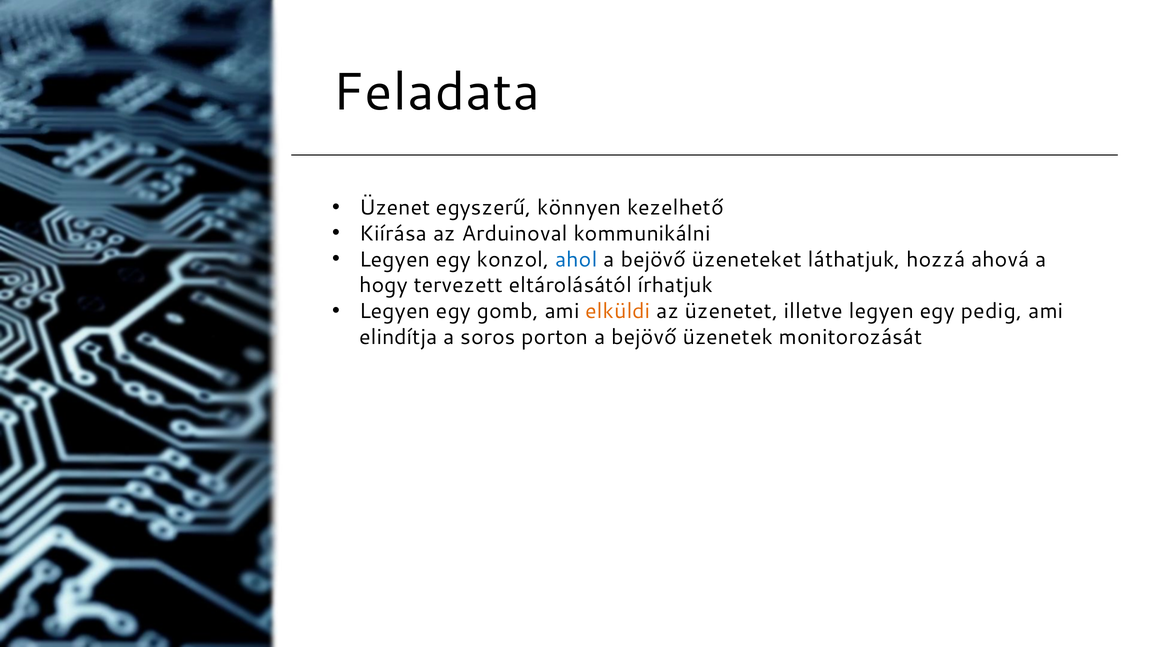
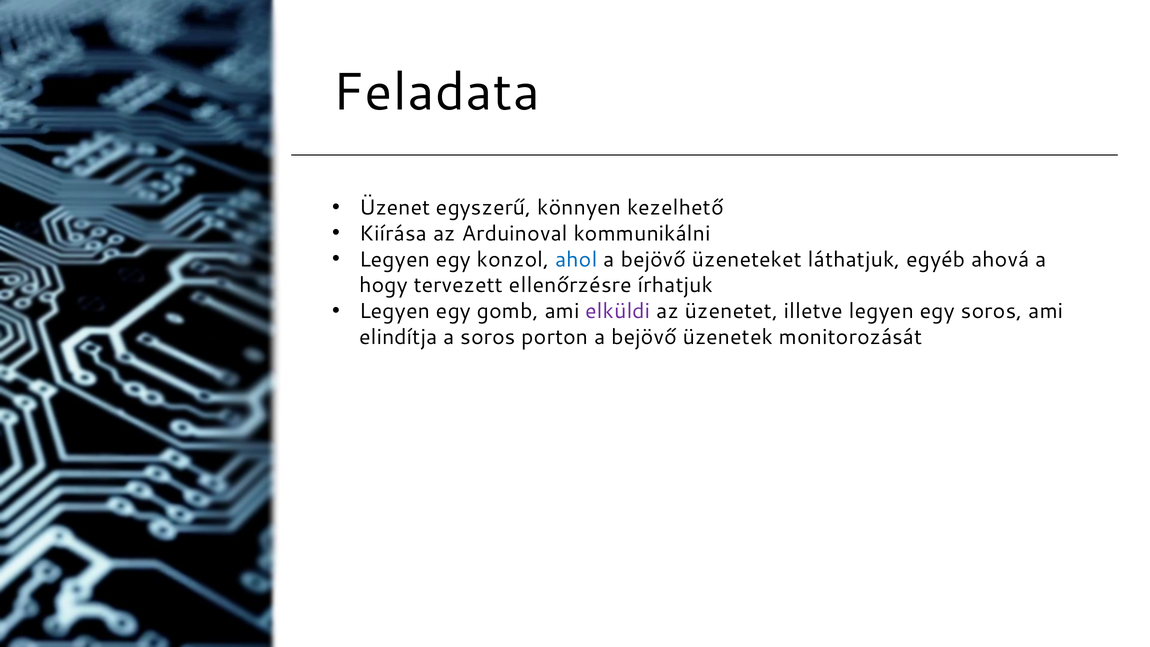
hozzá: hozzá -> egyéb (936, 259)
eltárolásától: eltárolásától -> ellenőrzésre (570, 285)
elküldi colour: orange -> purple (618, 311)
egy pedig: pedig -> soros (992, 311)
